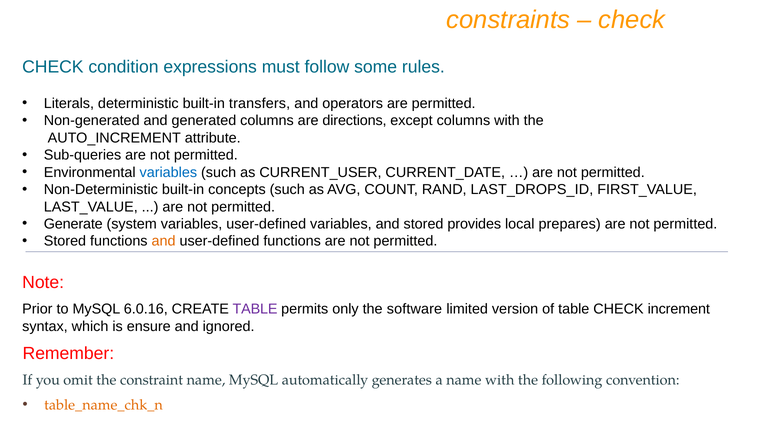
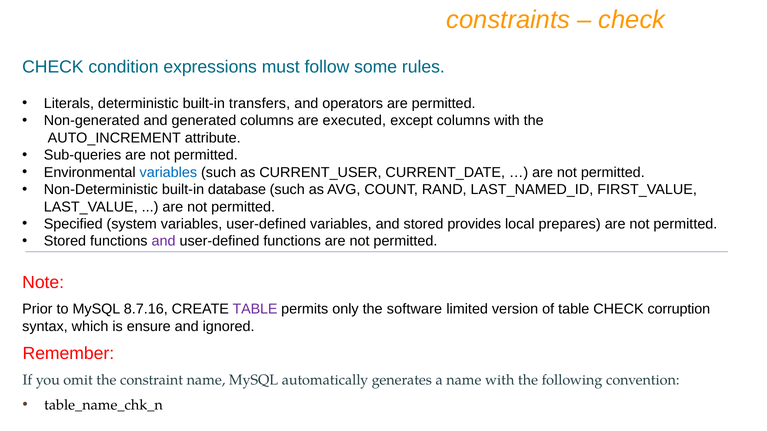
directions: directions -> executed (354, 121)
concepts: concepts -> database (237, 190)
LAST_DROPS_ID: LAST_DROPS_ID -> LAST_NAMED_ID (532, 190)
Generate: Generate -> Specified (73, 224)
and colour: orange -> purple (164, 241)
6.0.16: 6.0.16 -> 8.7.16 (146, 310)
increment: increment -> corruption (679, 310)
table_name_chk_n colour: orange -> black (104, 405)
